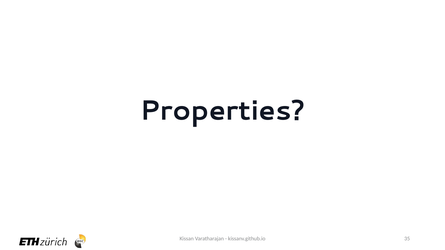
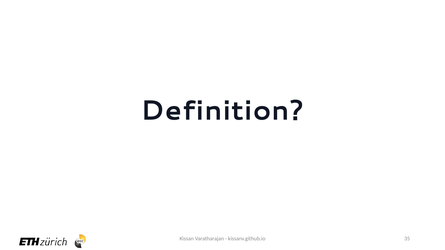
Properties: Properties -> Definition (222, 111)
